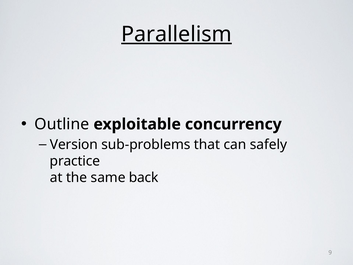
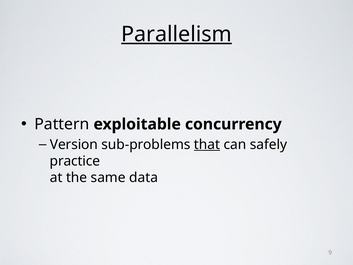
Outline: Outline -> Pattern (62, 124)
that underline: none -> present (207, 144)
back: back -> data (144, 177)
